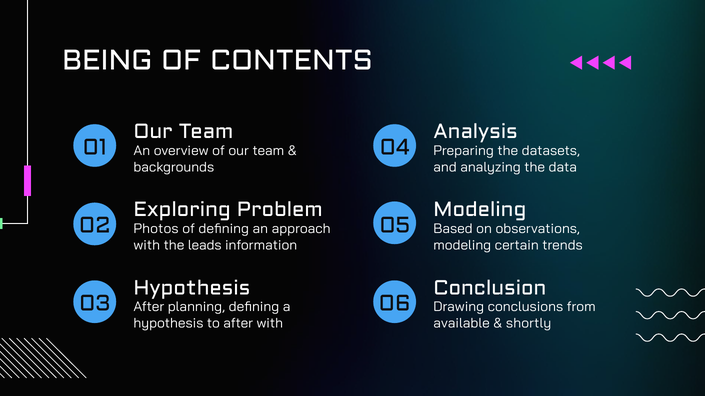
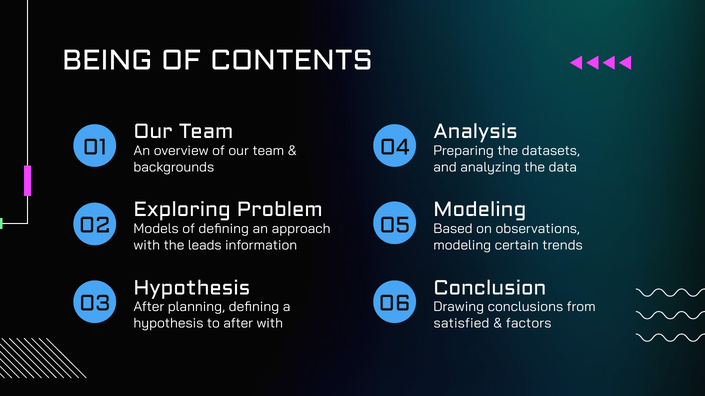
Photos: Photos -> Models (156, 229)
available: available -> satisfied (462, 324)
shortly: shortly -> factors (529, 324)
